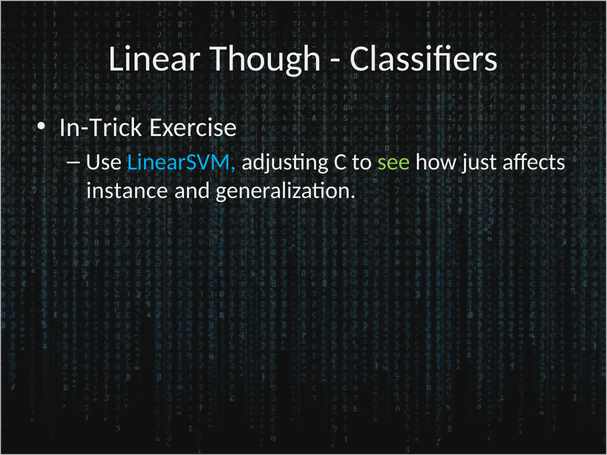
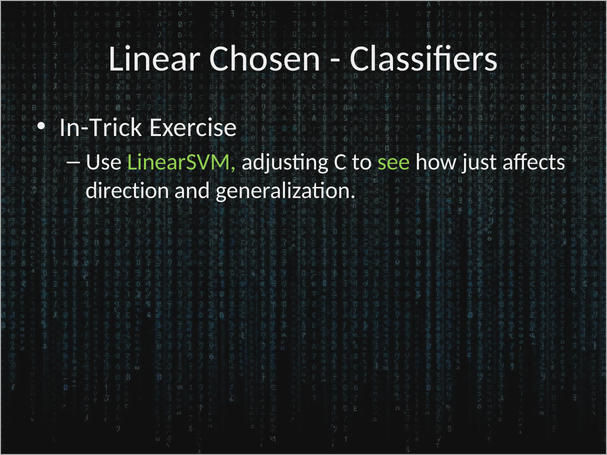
Though: Though -> Chosen (265, 59)
LinearSVM colour: light blue -> light green (182, 162)
instance: instance -> direction (127, 191)
